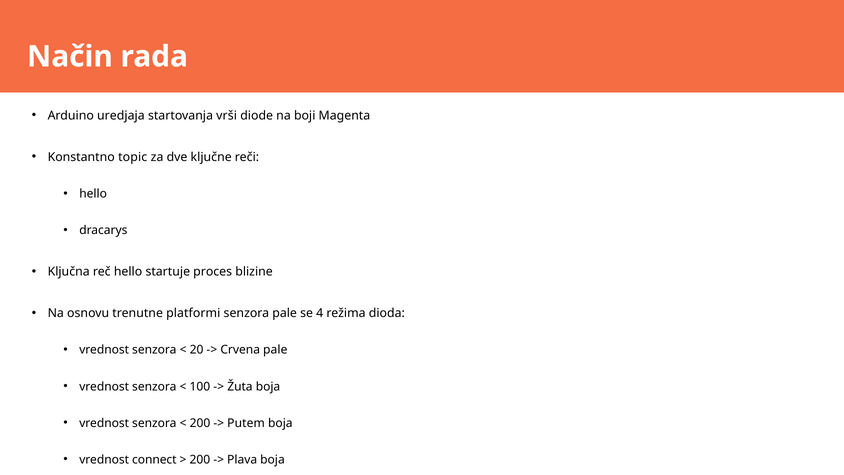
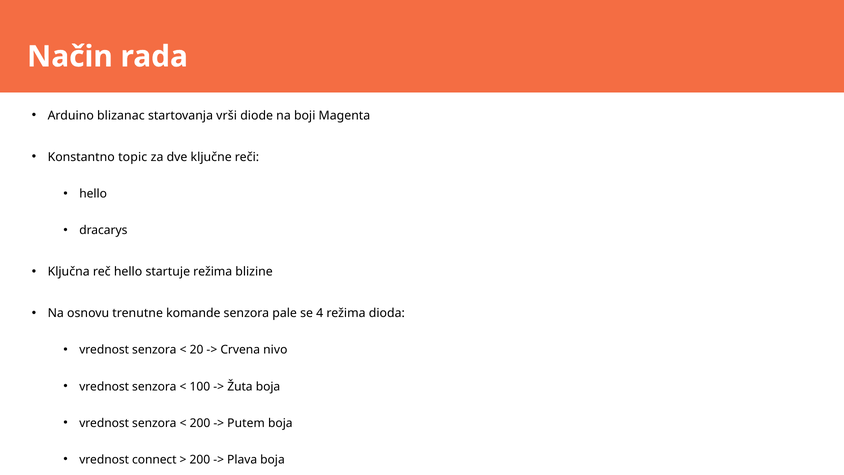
uredjaja: uredjaja -> blizanac (121, 115)
startuje proces: proces -> režima (213, 272)
platformi: platformi -> komande (193, 313)
Crvena pale: pale -> nivo (275, 350)
